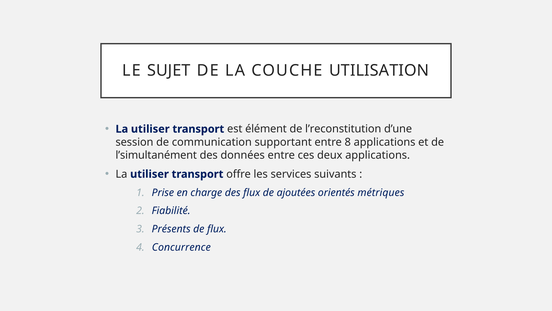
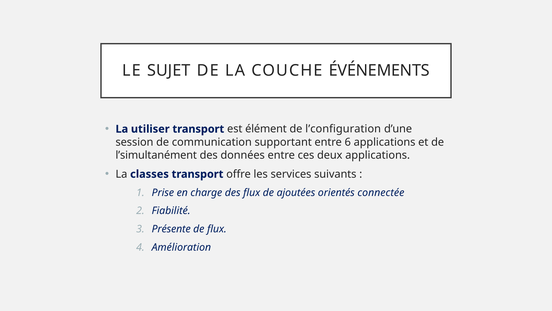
UTILISATION: UTILISATION -> ÉVÉNEMENTS (379, 70)
l’reconstitution: l’reconstitution -> l’configuration (343, 129)
8: 8 -> 6 (348, 142)
utiliser: utiliser -> classes (149, 174)
métriques: métriques -> connectée (381, 192)
Présents: Présents -> Présente (171, 229)
Concurrence: Concurrence -> Amélioration (181, 247)
